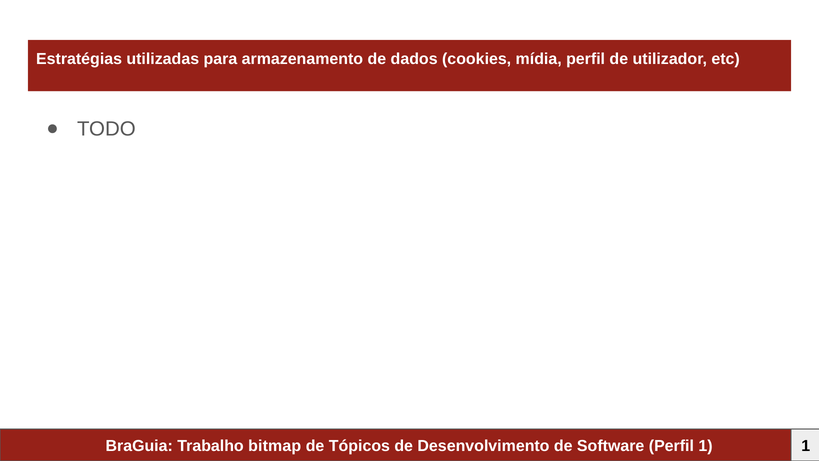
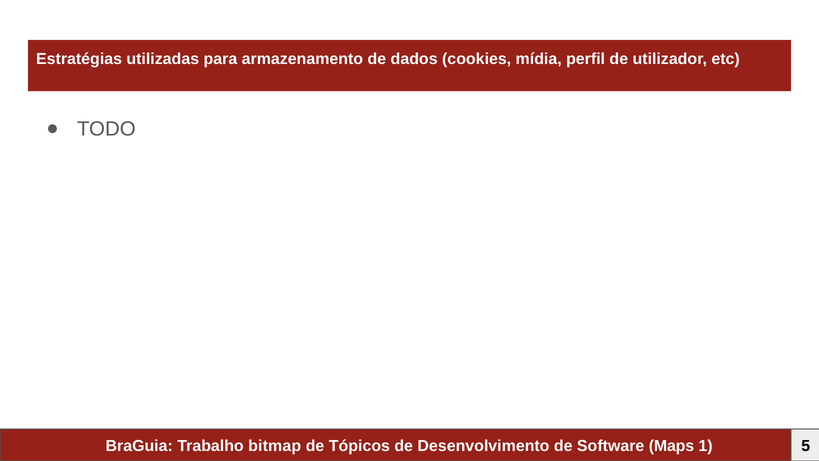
Software Perfil: Perfil -> Maps (671, 446)
1 1: 1 -> 5 (806, 446)
